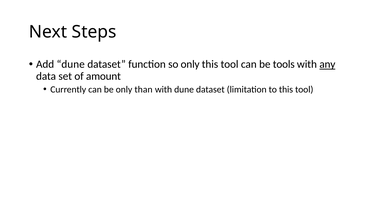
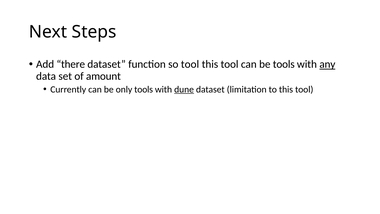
Add dune: dune -> there (71, 64)
so only: only -> tool (190, 64)
only than: than -> tools (144, 89)
dune underline: none -> present (184, 89)
